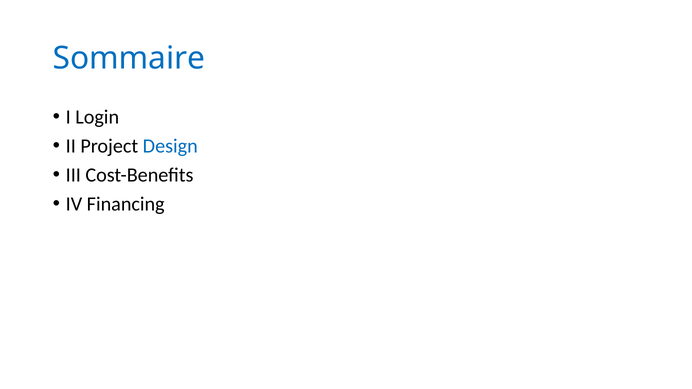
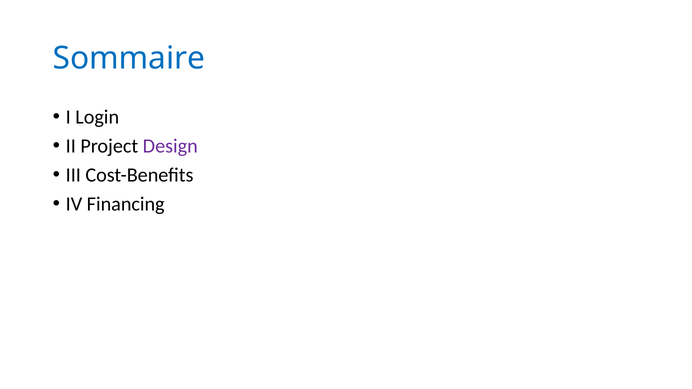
Design colour: blue -> purple (170, 146)
